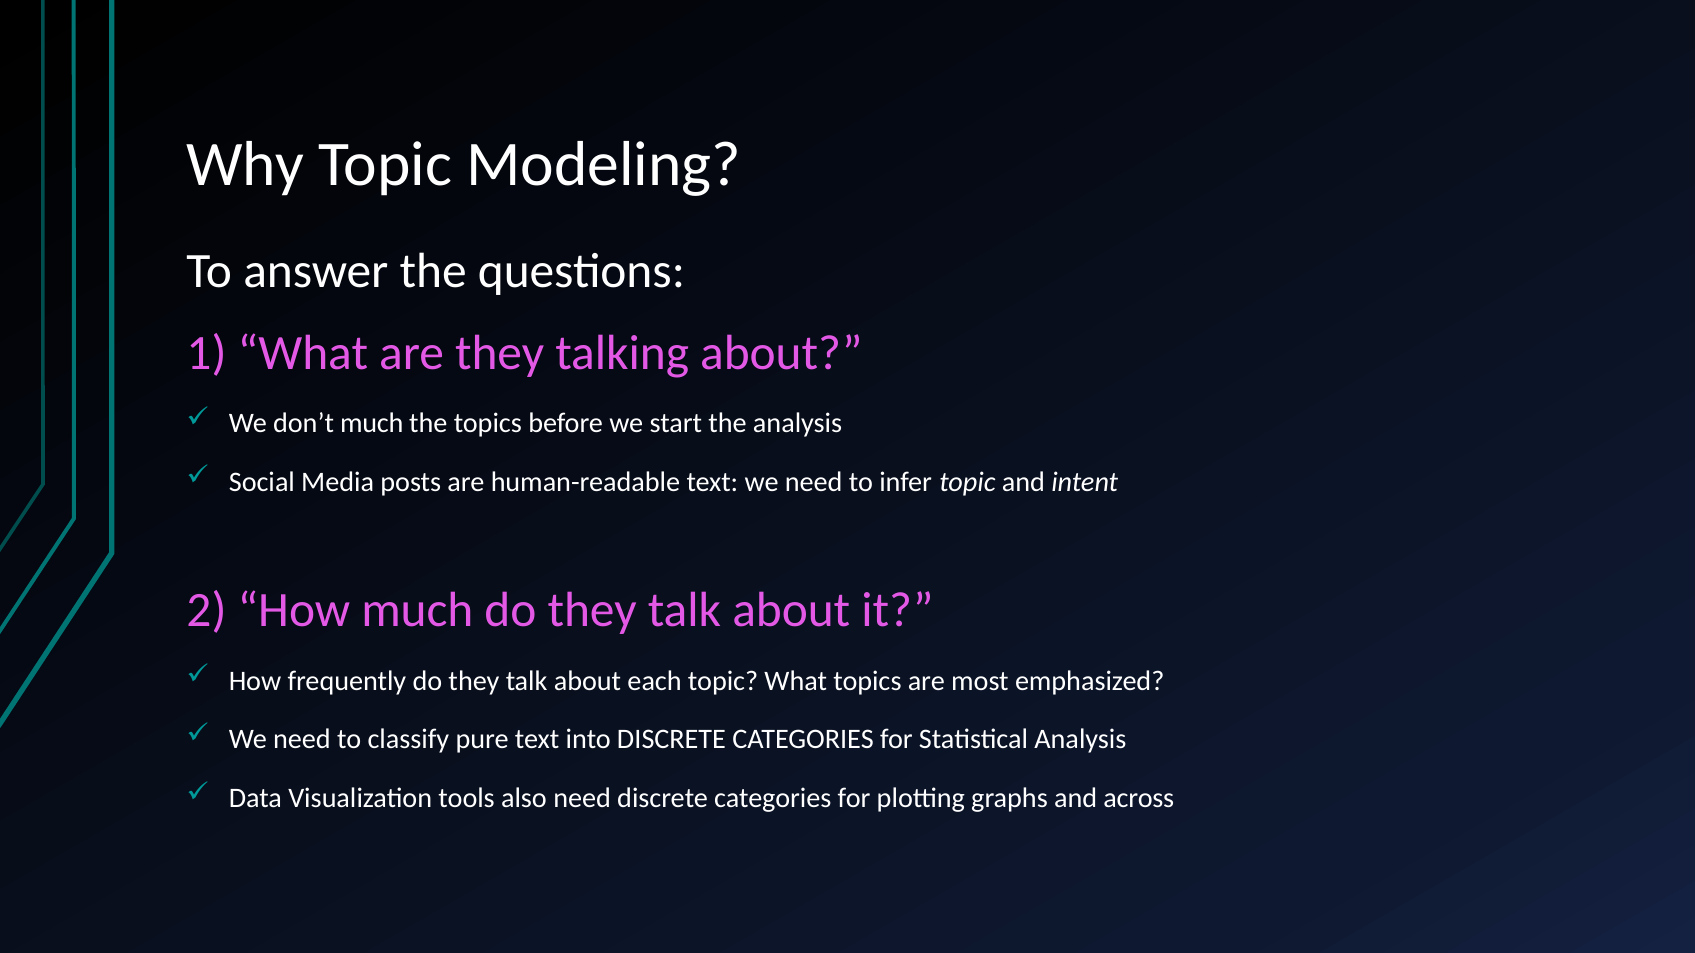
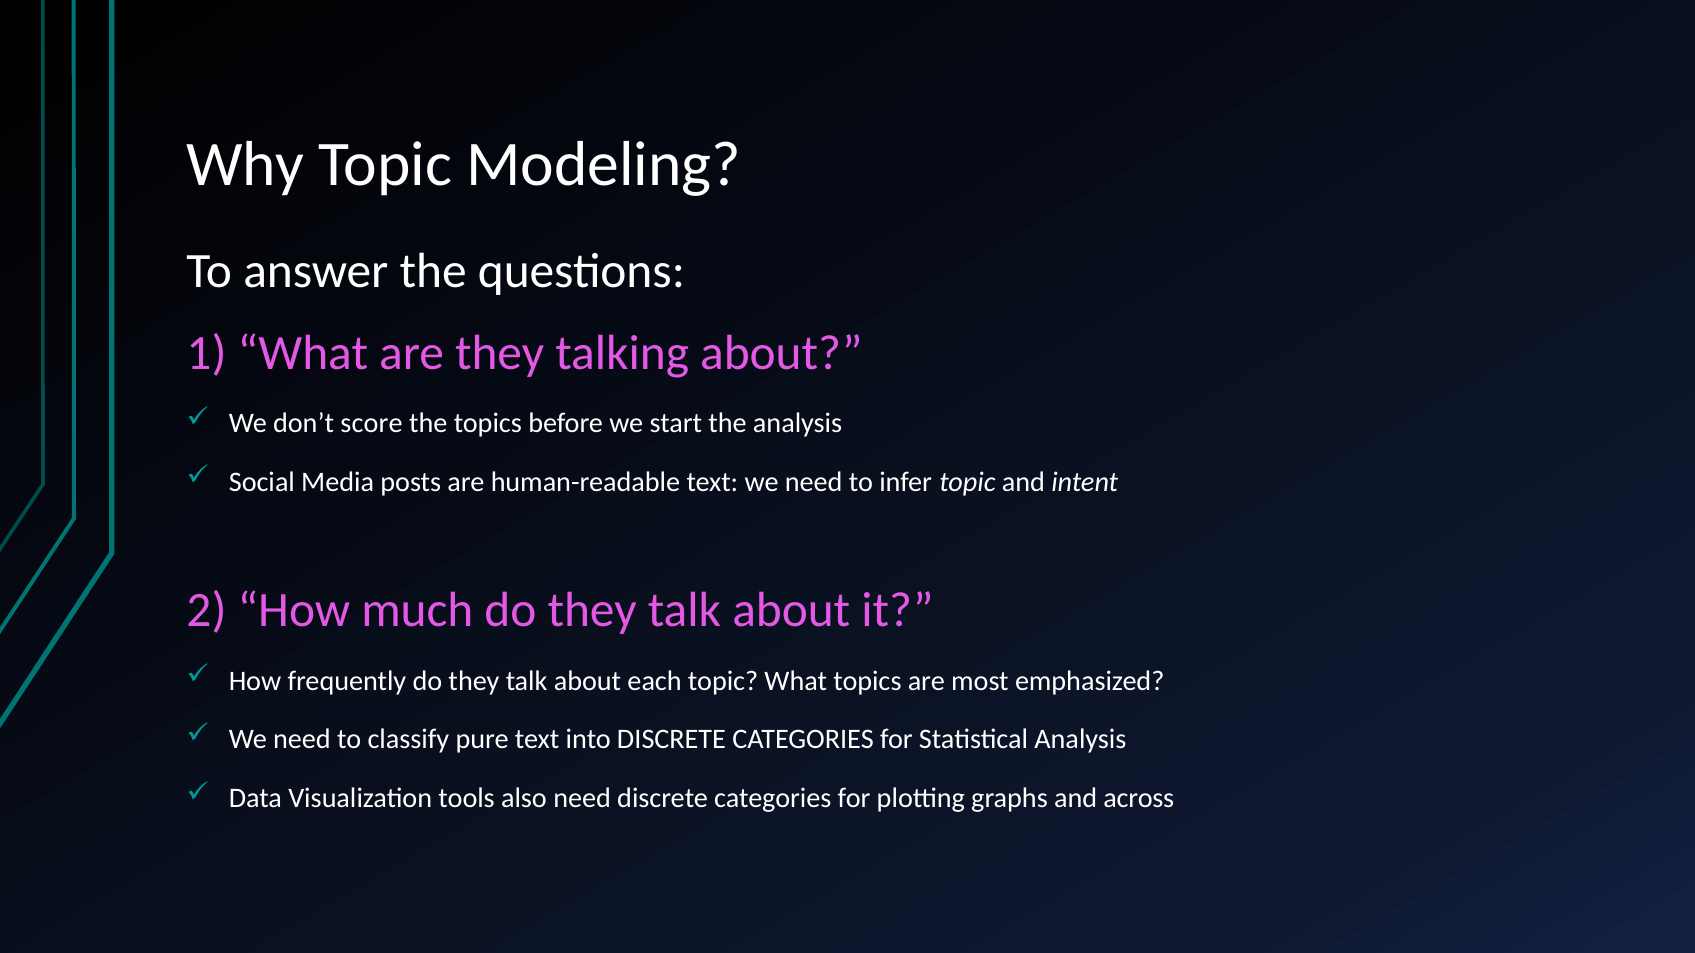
don’t much: much -> score (372, 423)
